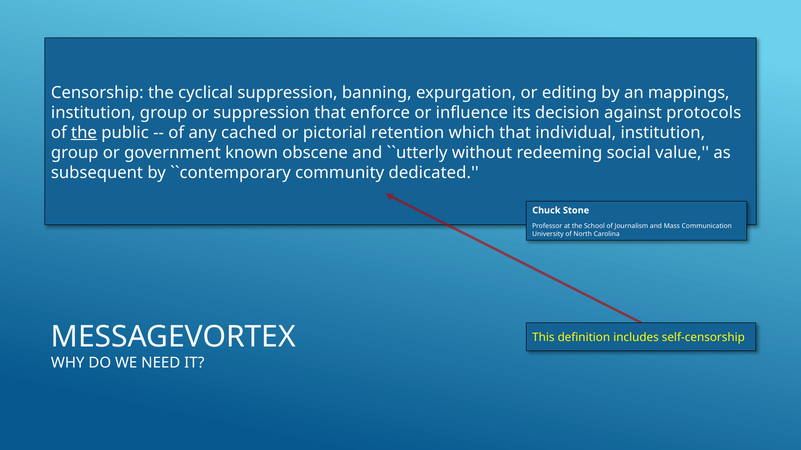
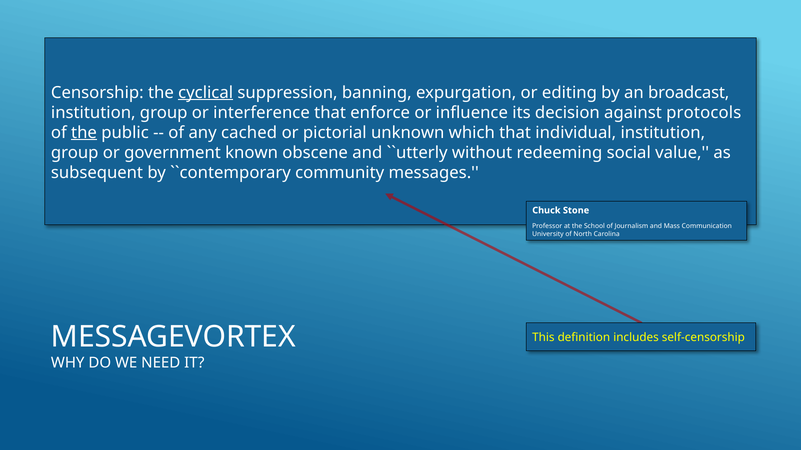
cyclical underline: none -> present (206, 93)
mappings: mappings -> broadcast (689, 93)
or suppression: suppression -> interference (262, 113)
retention: retention -> unknown (408, 133)
dedicated: dedicated -> messages (434, 173)
